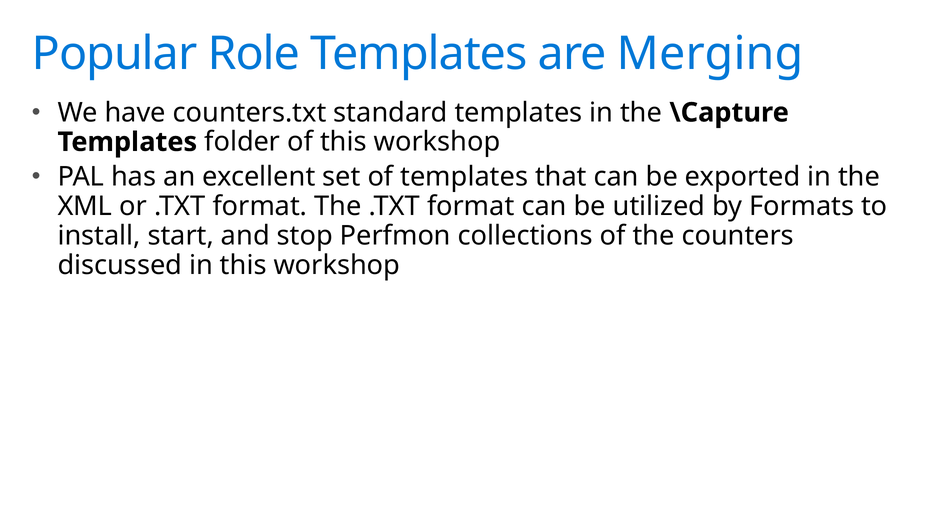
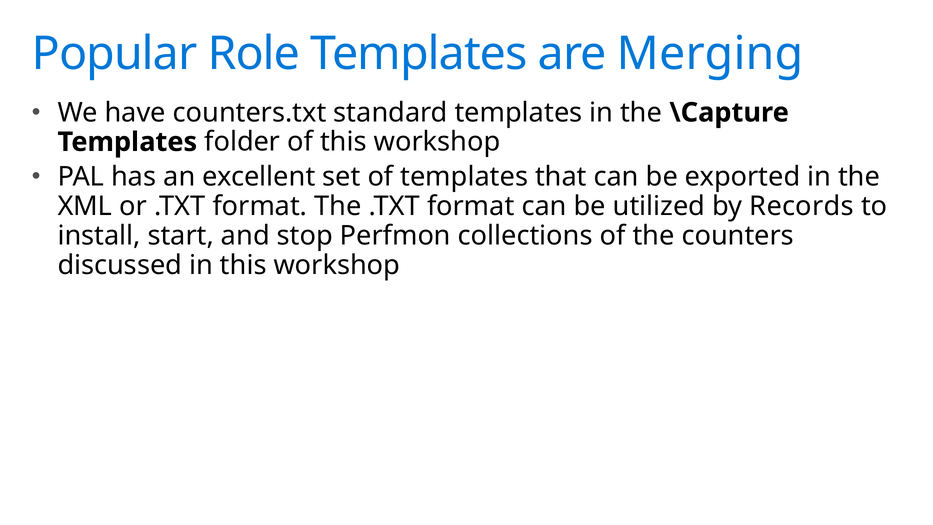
Formats: Formats -> Records (802, 206)
